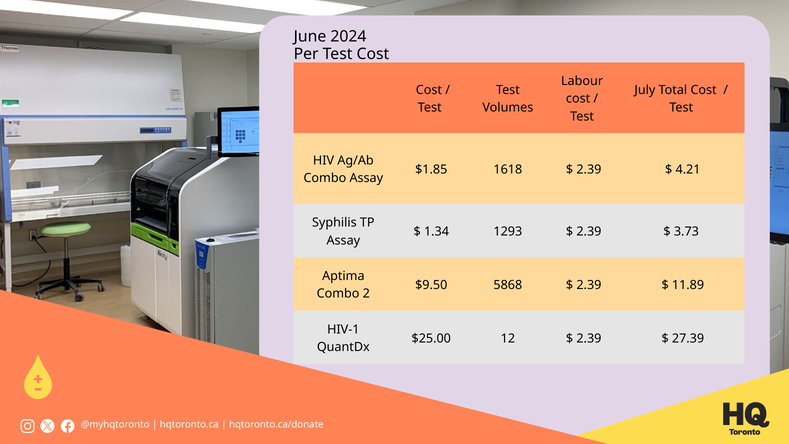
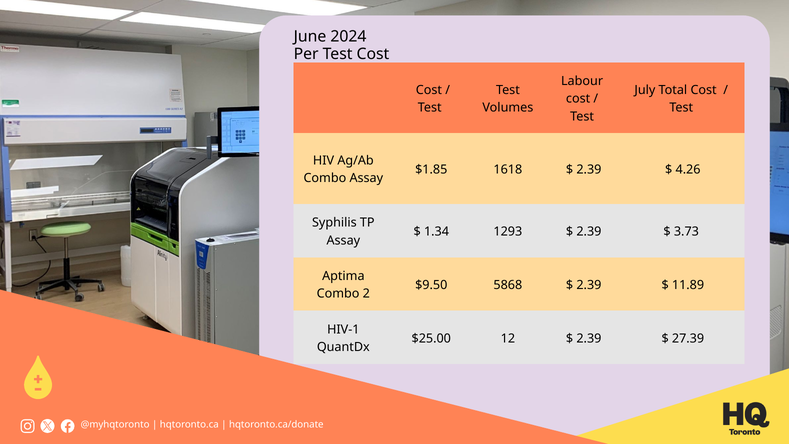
4.21: 4.21 -> 4.26 (688, 169)
